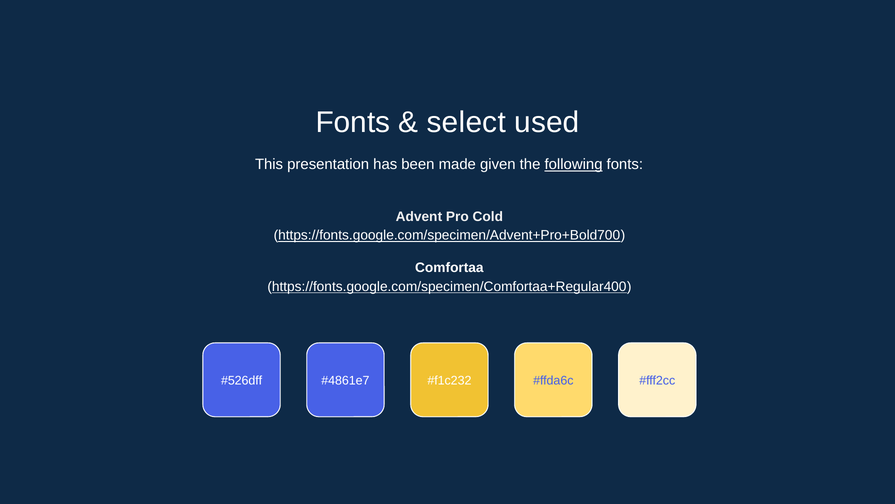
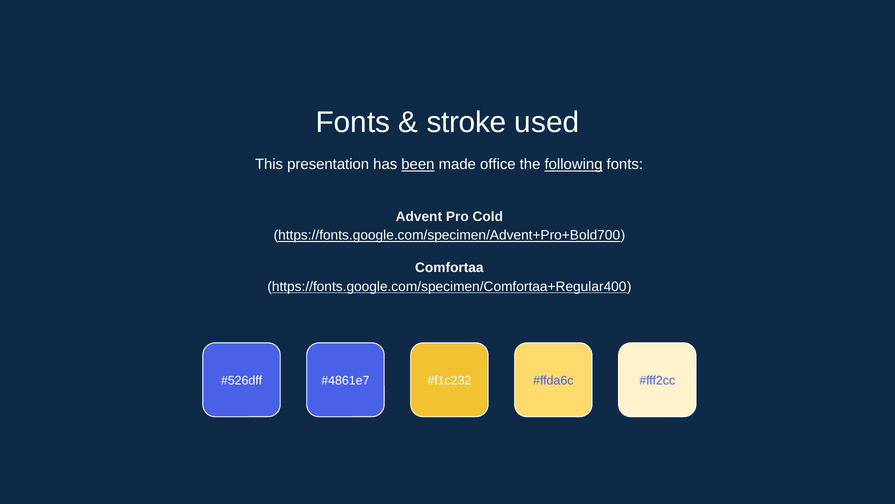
select: select -> stroke (467, 122)
been underline: none -> present (418, 164)
given: given -> office (498, 164)
